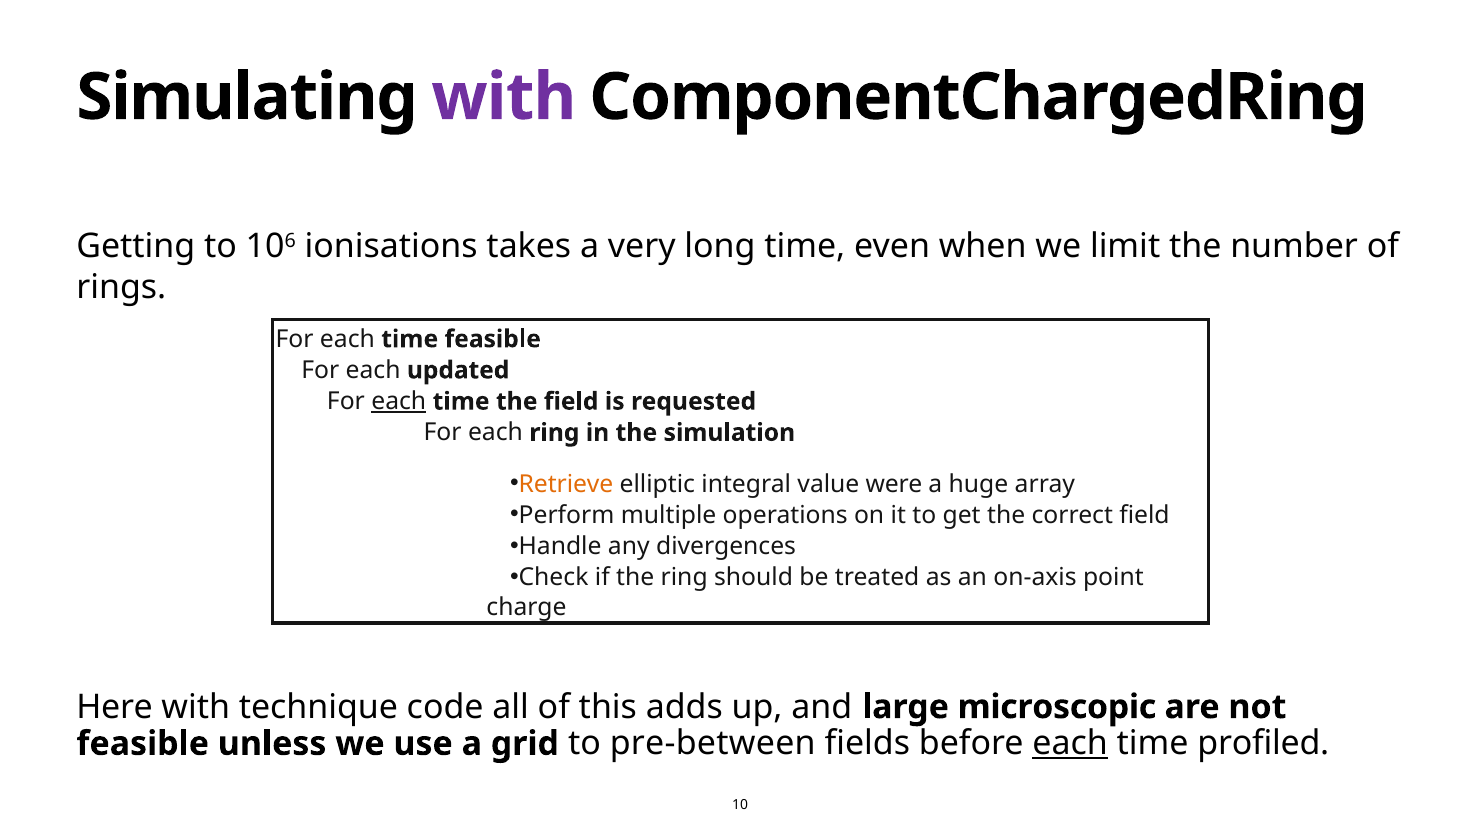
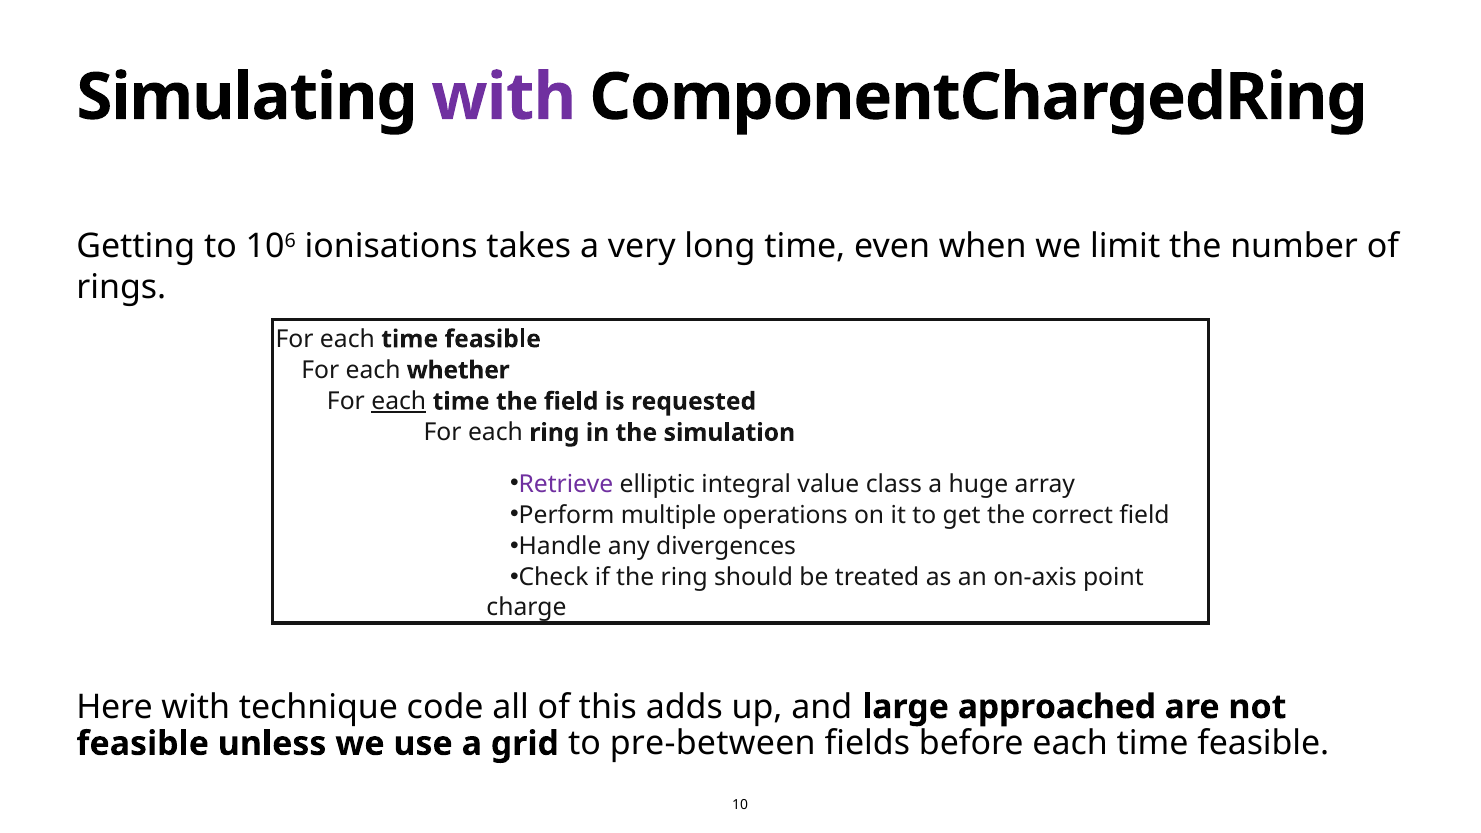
updated: updated -> whether (458, 370)
Retrieve colour: orange -> purple (566, 484)
were: were -> class (894, 484)
microscopic: microscopic -> approached (1057, 707)
each underline: present -> none (1070, 744)
profiled: profiled -> feasible (1263, 744)
